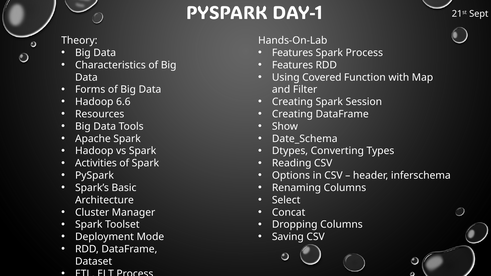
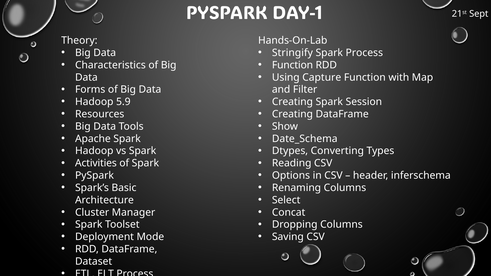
Features: Features -> Stringify (292, 53)
Features: Features -> Function (292, 65)
Covered: Covered -> Capture (322, 77)
6.6: 6.6 -> 5.9 (123, 102)
